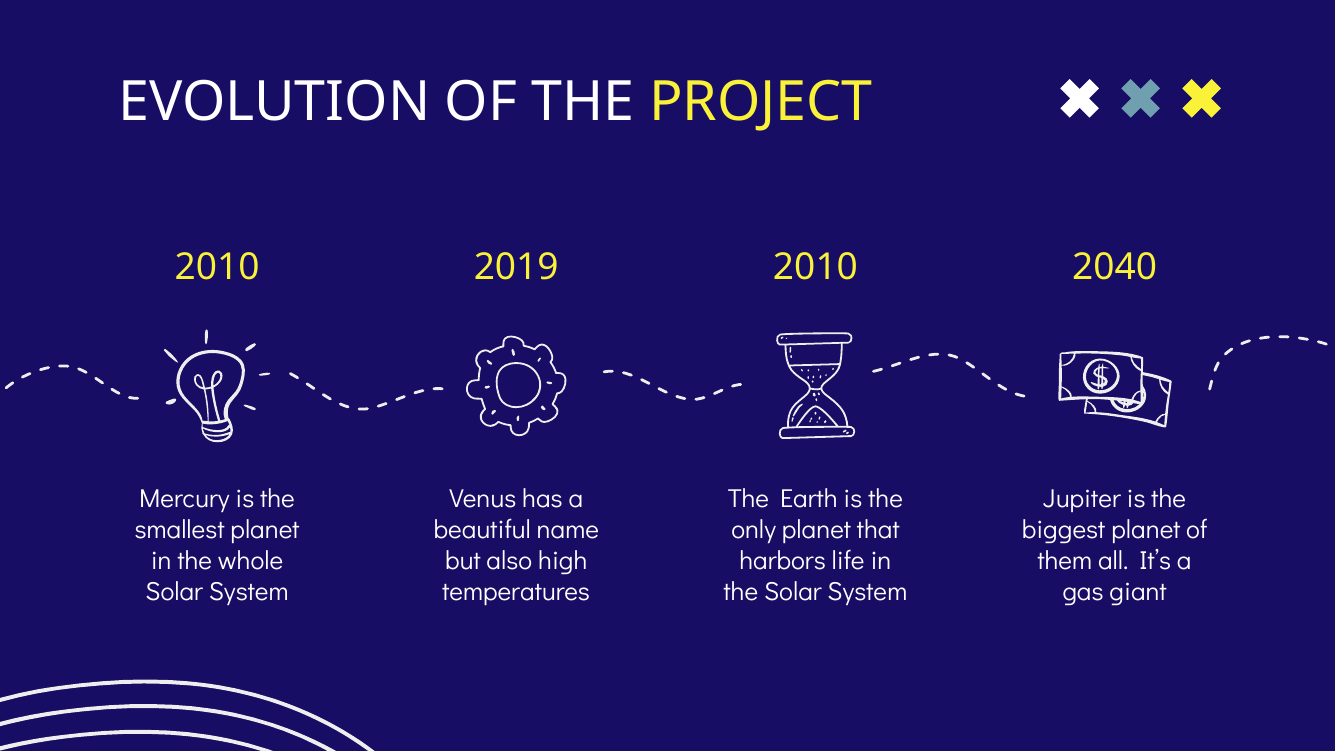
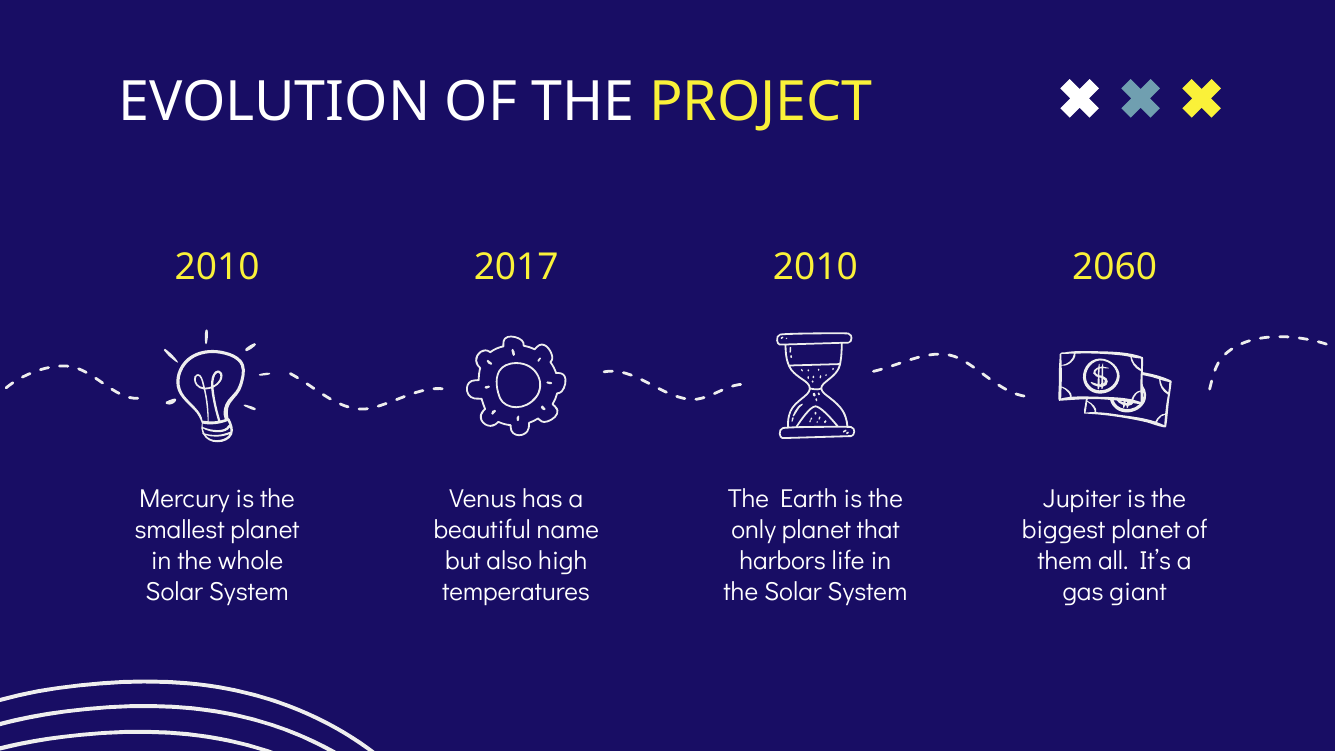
2019: 2019 -> 2017 (516, 267)
2040: 2040 -> 2060 (1115, 267)
